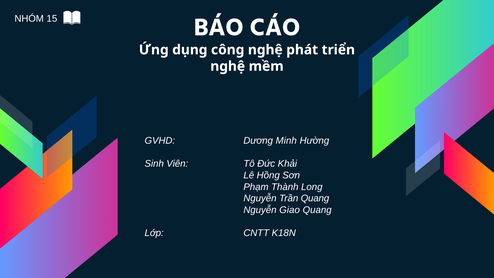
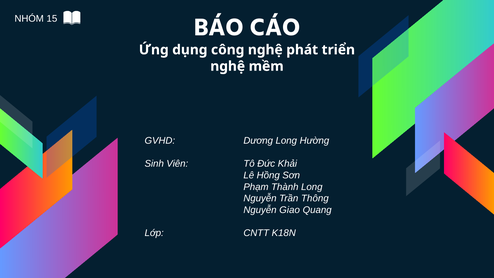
Dương Minh: Minh -> Long (286, 141)
Trần Quang: Quang -> Thông (315, 198)
